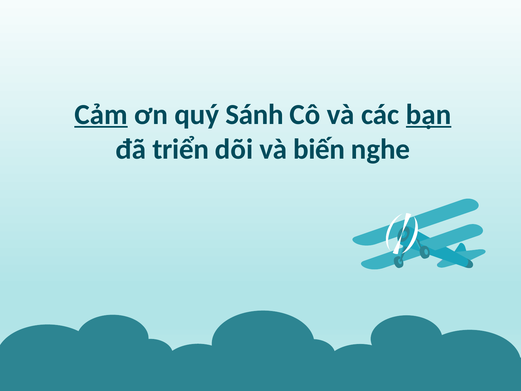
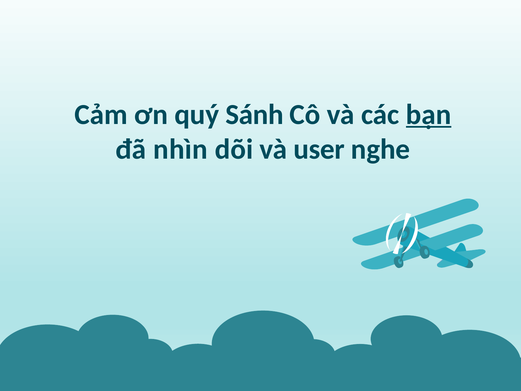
Cảm underline: present -> none (101, 114)
triển: triển -> nhìn (180, 149)
biến: biến -> user (319, 149)
